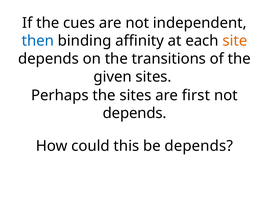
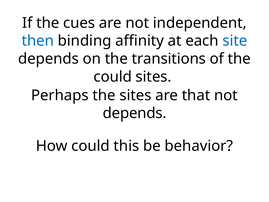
site colour: orange -> blue (235, 41)
given: given -> could (113, 77)
first: first -> that (196, 95)
be depends: depends -> behavior (199, 146)
